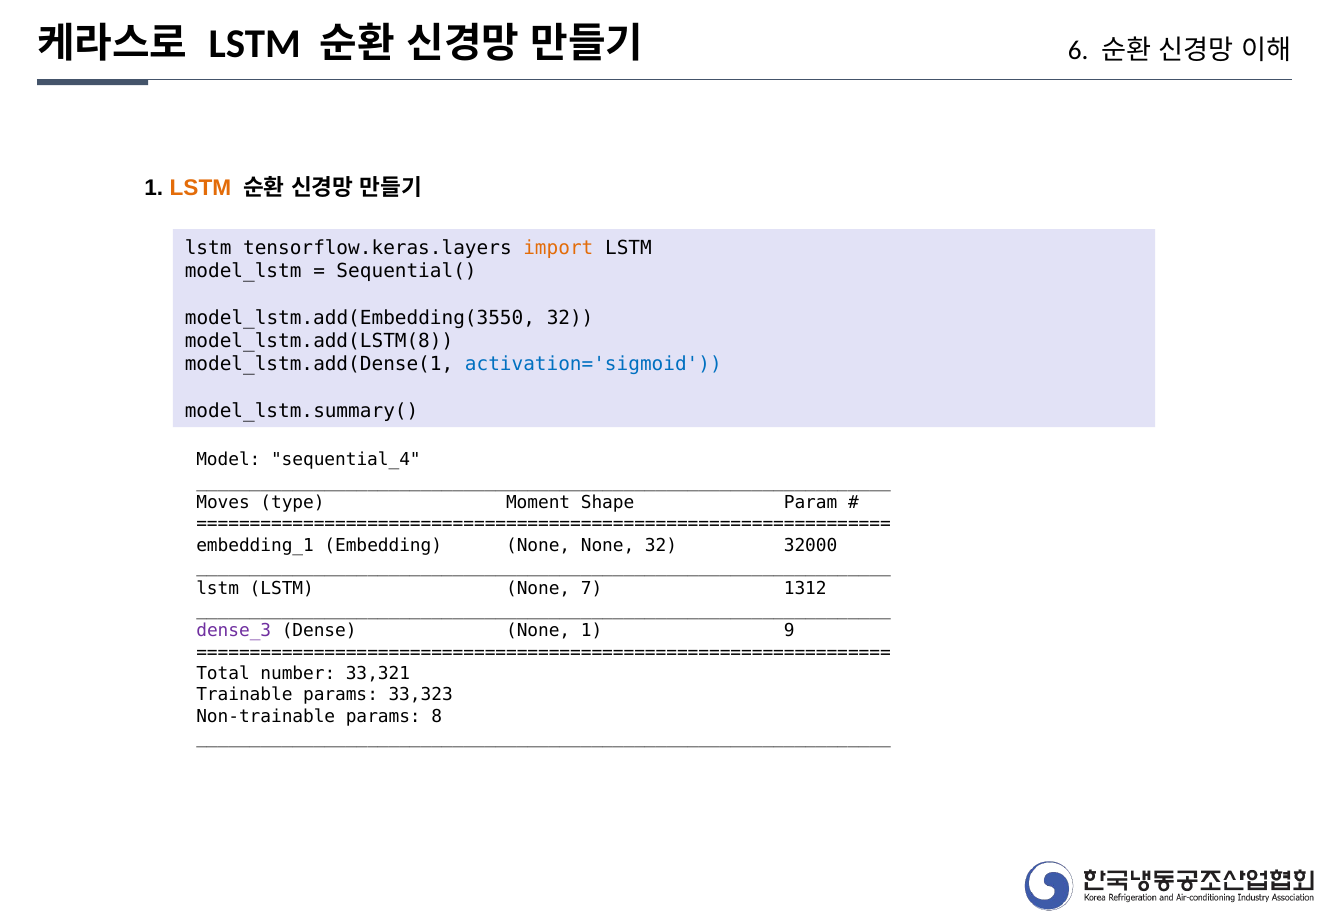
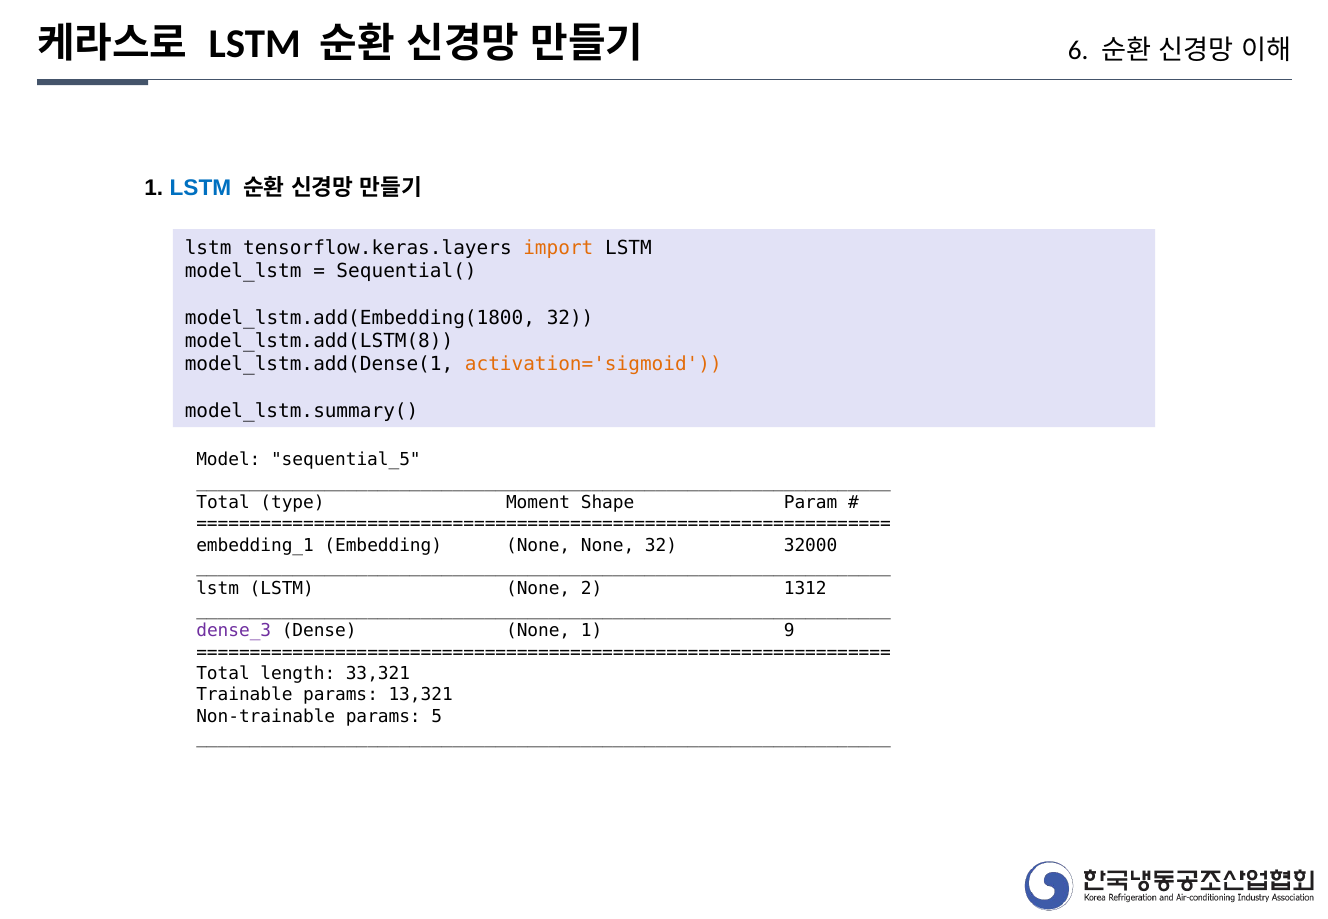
LSTM colour: orange -> blue (200, 188)
model_lstm.add(Embedding(3550: model_lstm.add(Embedding(3550 -> model_lstm.add(Embedding(1800 (360, 318)
activation='sigmoid colour: blue -> orange (593, 364)
sequential_4: sequential_4 -> sequential_5 (346, 460)
Moves: Moves -> Total (223, 503)
7: 7 -> 2 (592, 588)
number: number -> length (298, 674)
33,323: 33,323 -> 13,321 (421, 695)
8: 8 -> 5 (437, 717)
